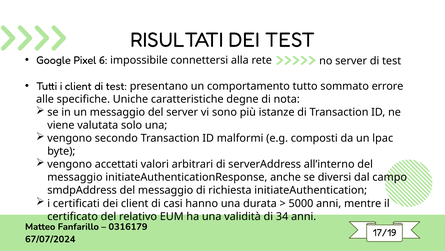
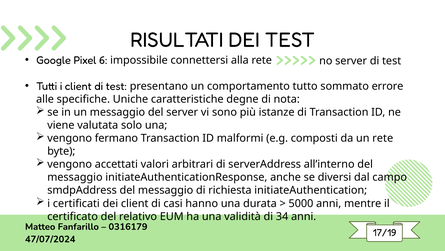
secondo: secondo -> fermano (116, 138)
un lpac: lpac -> rete (383, 138)
67/07/2024: 67/07/2024 -> 47/07/2024 (50, 239)
